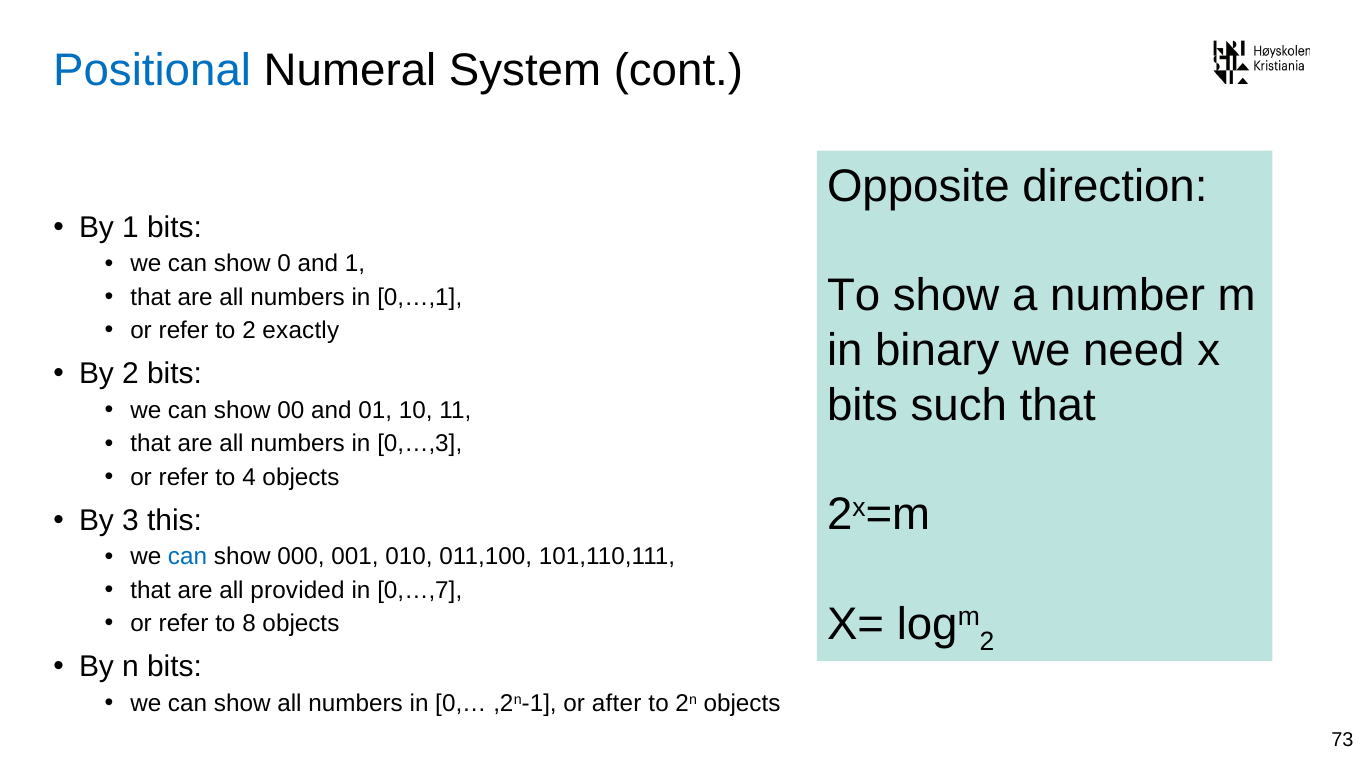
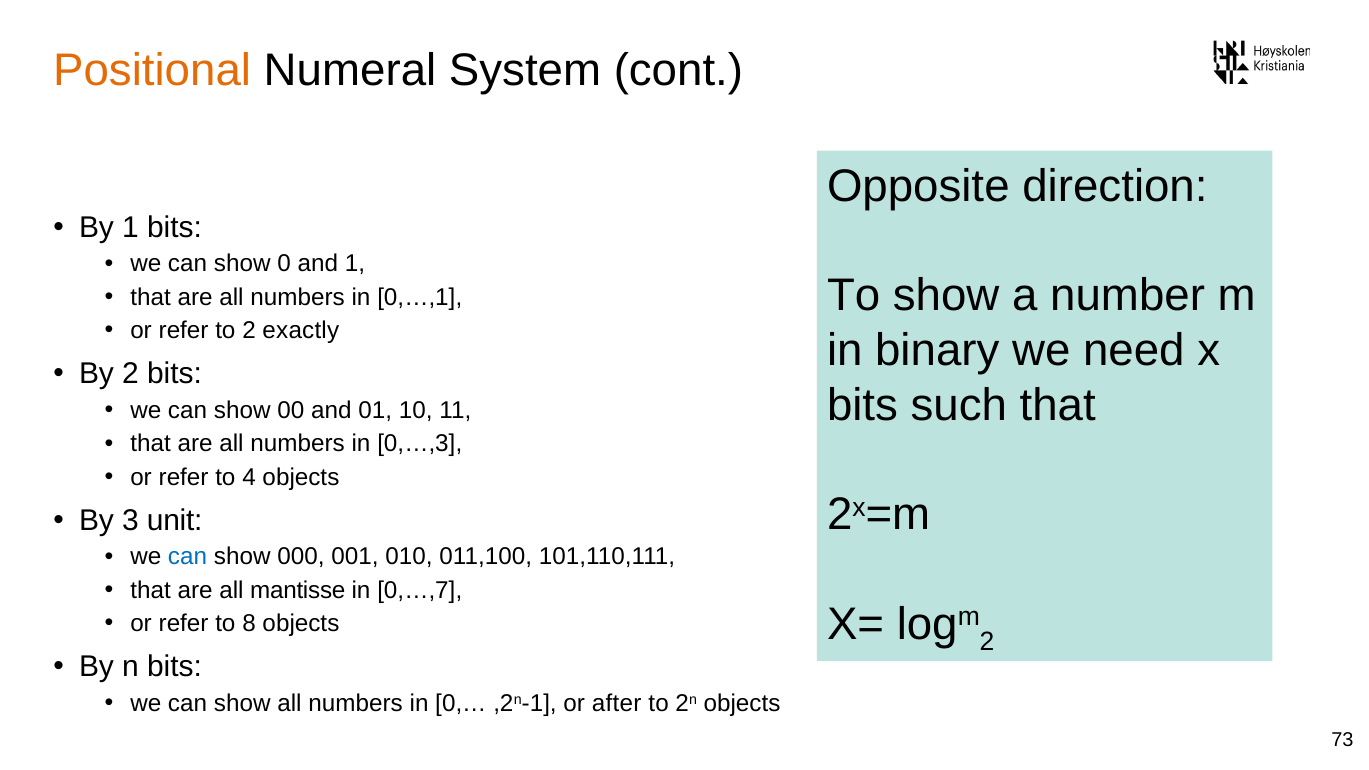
Positional colour: blue -> orange (152, 71)
this: this -> unit (175, 521)
provided: provided -> mantisse (298, 590)
